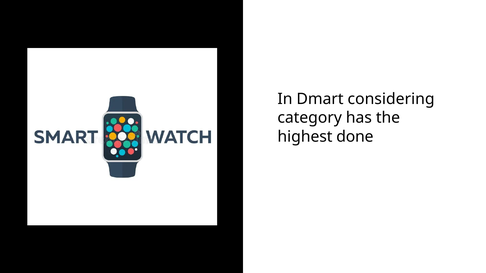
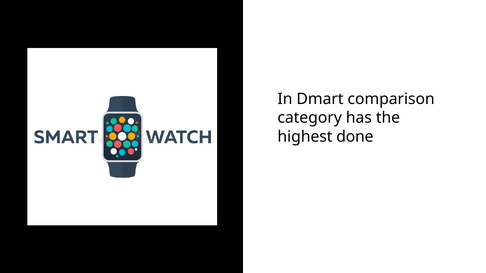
considering: considering -> comparison (391, 99)
